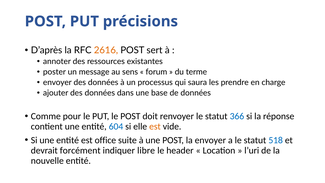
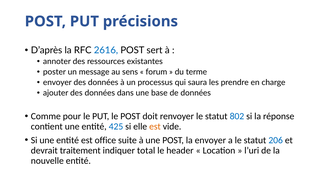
2616 colour: orange -> blue (106, 50)
366: 366 -> 802 (237, 116)
604: 604 -> 425 (116, 126)
518: 518 -> 206 (276, 140)
forcément: forcément -> traitement (80, 150)
libre: libre -> total (146, 150)
